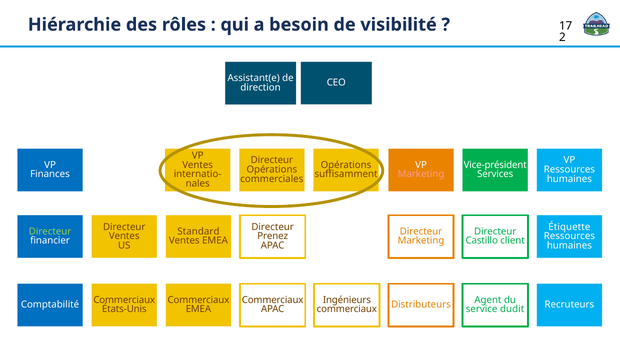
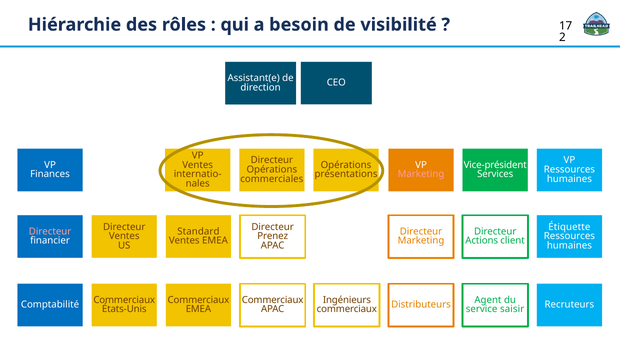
suffisamment: suffisamment -> présentations (346, 174)
Directeur colour: light green -> pink (50, 231)
Castillo: Castillo -> Actions (482, 241)
dudit: dudit -> saisir (512, 309)
